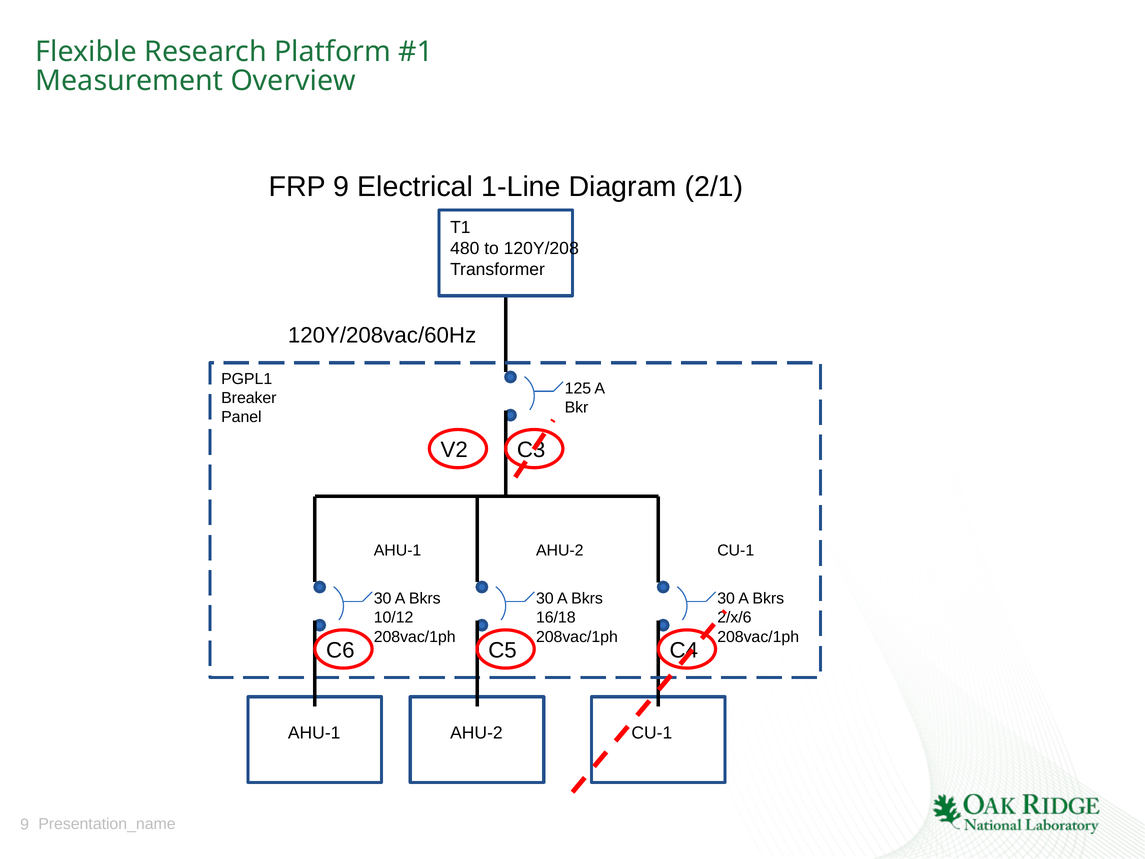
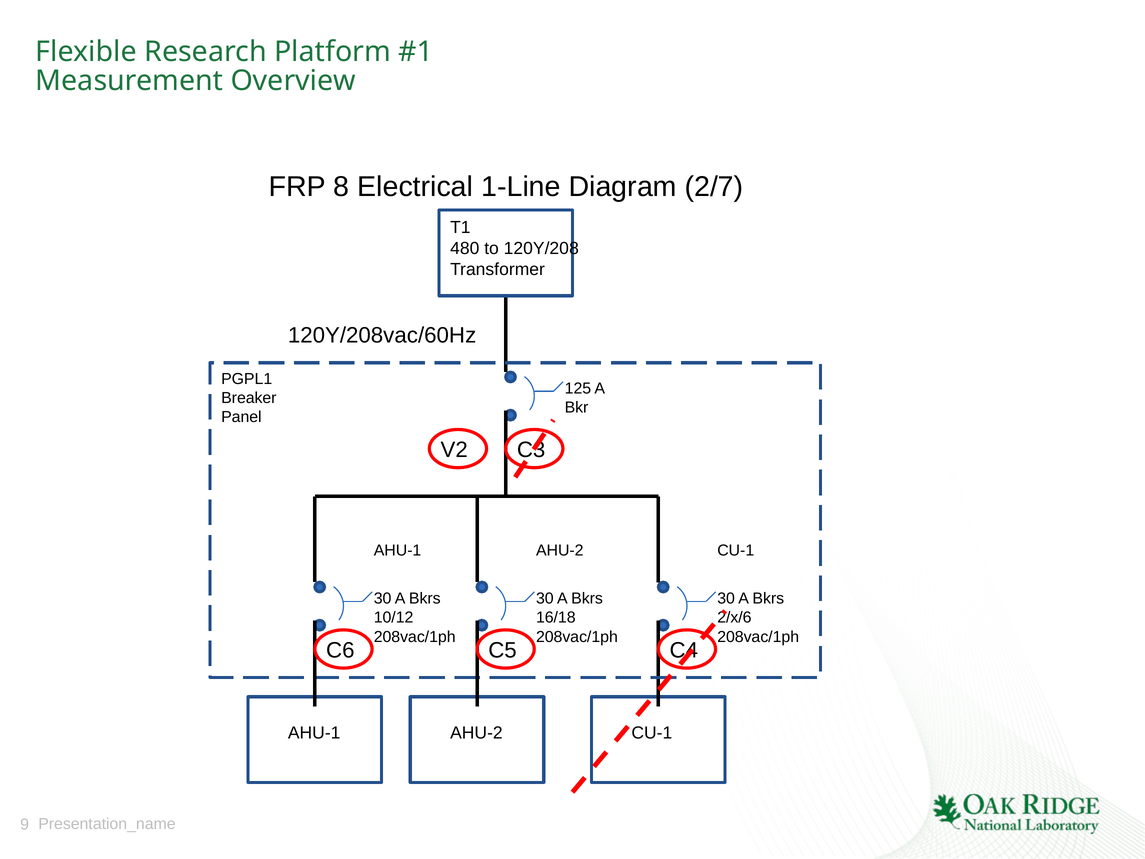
FRP 9: 9 -> 8 (341, 187)
2/1: 2/1 -> 2/7 (714, 187)
